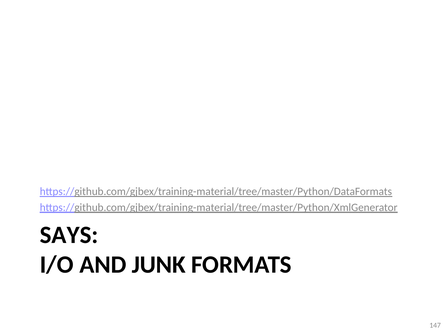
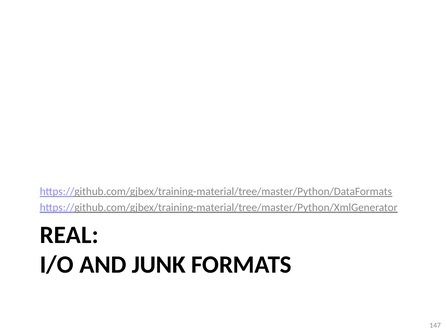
SAYS: SAYS -> REAL (69, 234)
